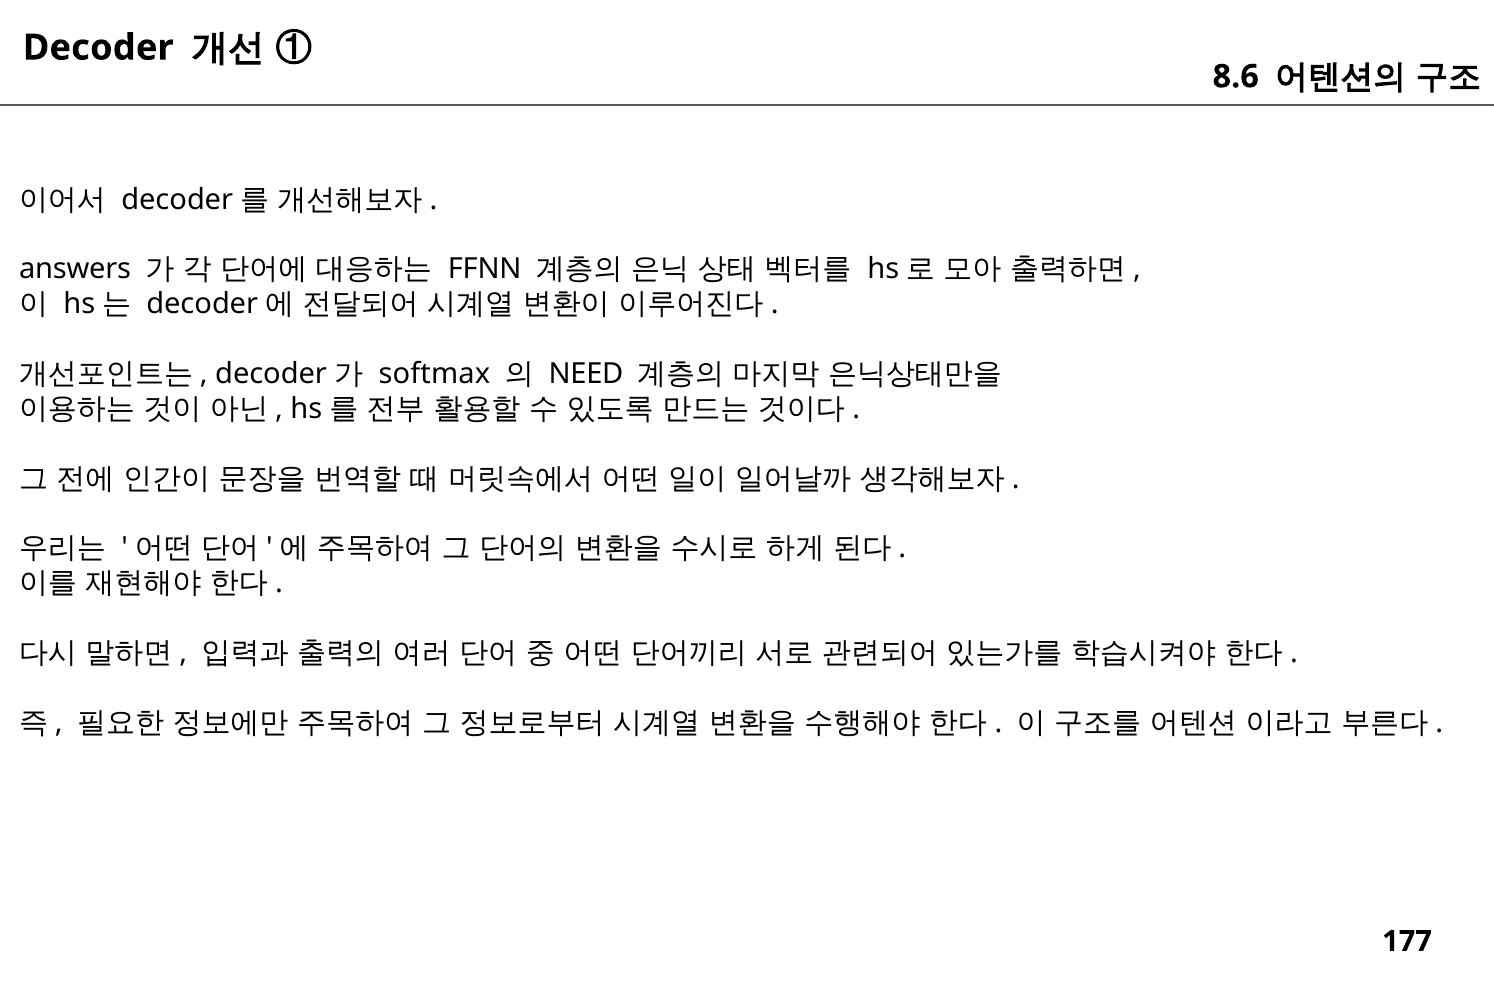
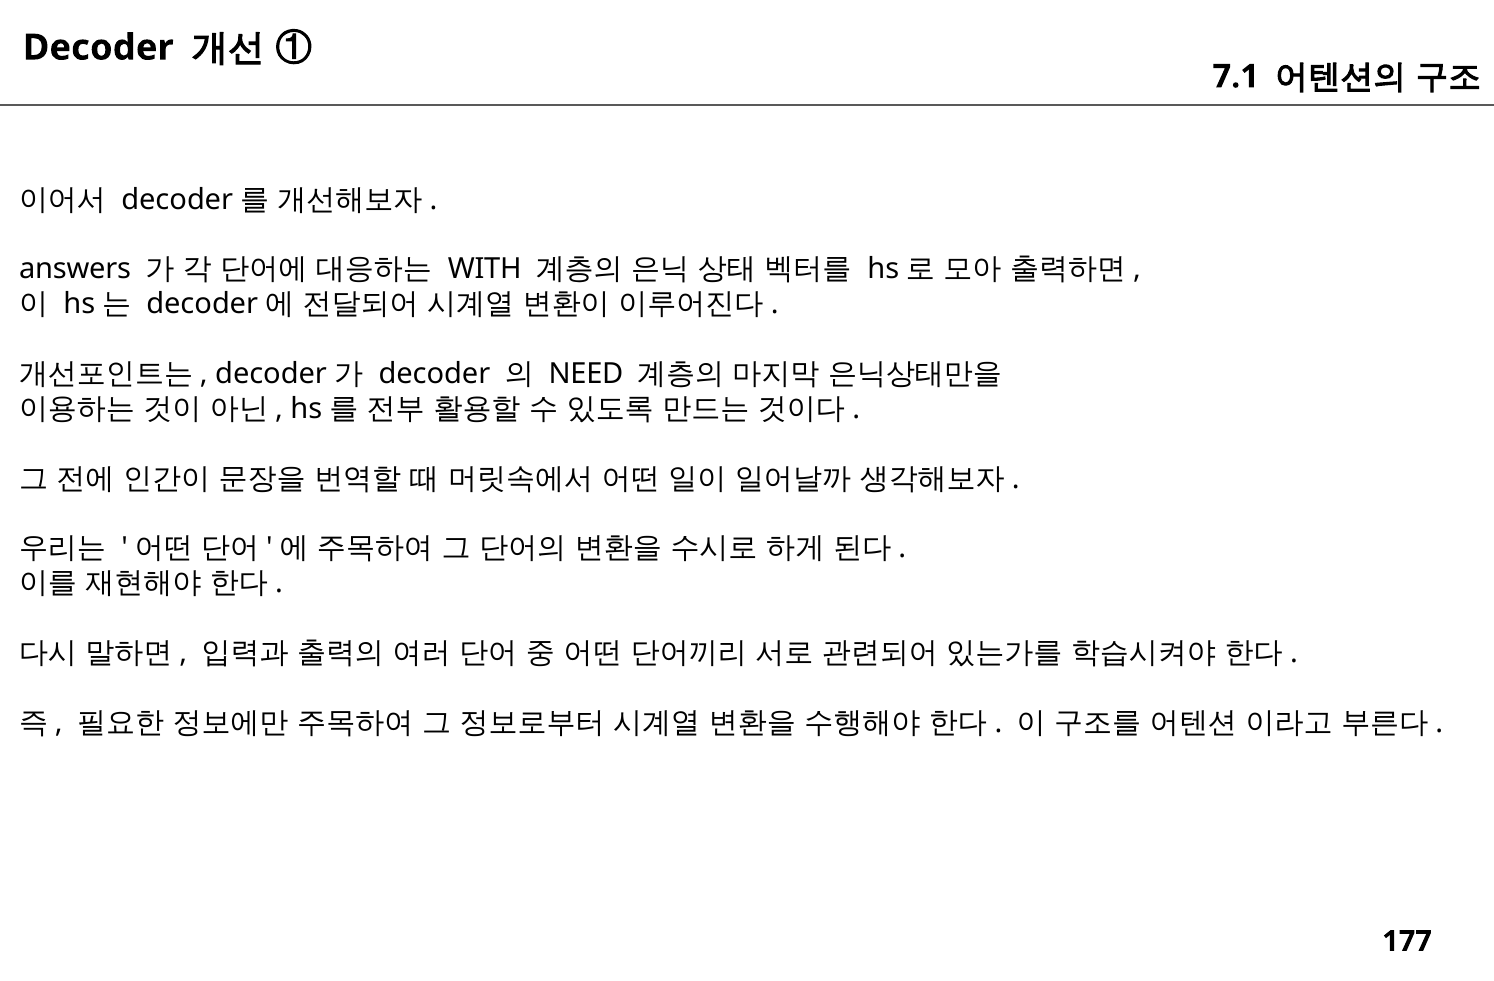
8.6: 8.6 -> 7.1 (1236, 77)
FFNN: FFNN -> WITH (485, 269)
softmax: softmax -> decoder (434, 374)
